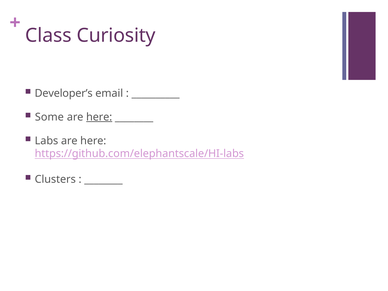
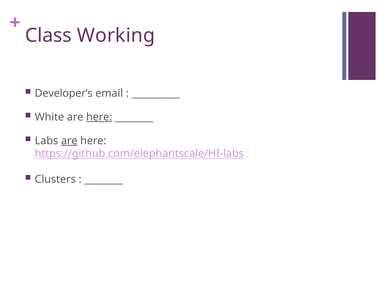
Curiosity: Curiosity -> Working (116, 35)
Some: Some -> White (49, 117)
are underline: none -> present (69, 141)
